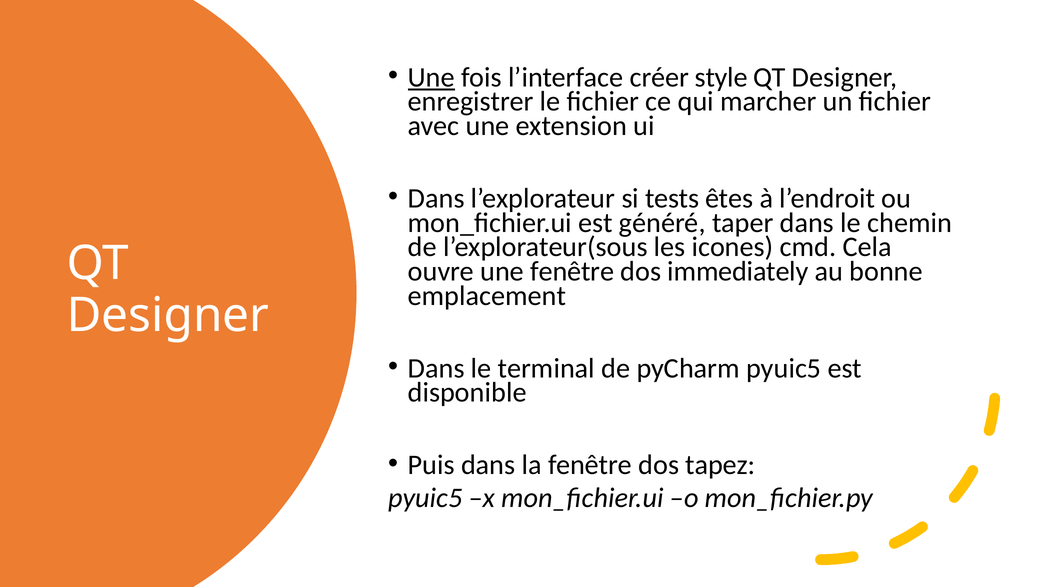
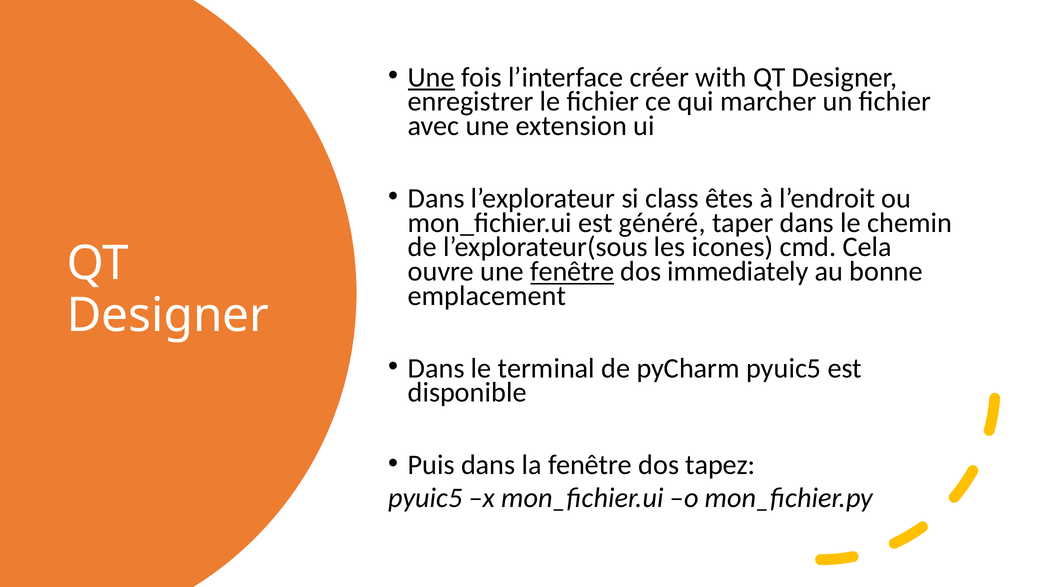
style: style -> with (721, 77)
tests: tests -> class (672, 198)
fenêtre underline: none -> present (572, 271)
